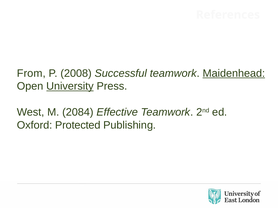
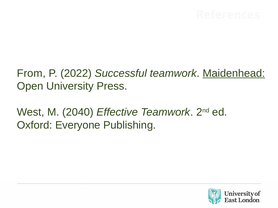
2008: 2008 -> 2022 (76, 73)
University underline: present -> none (70, 86)
2084: 2084 -> 2040 (78, 112)
Protected: Protected -> Everyone (78, 125)
